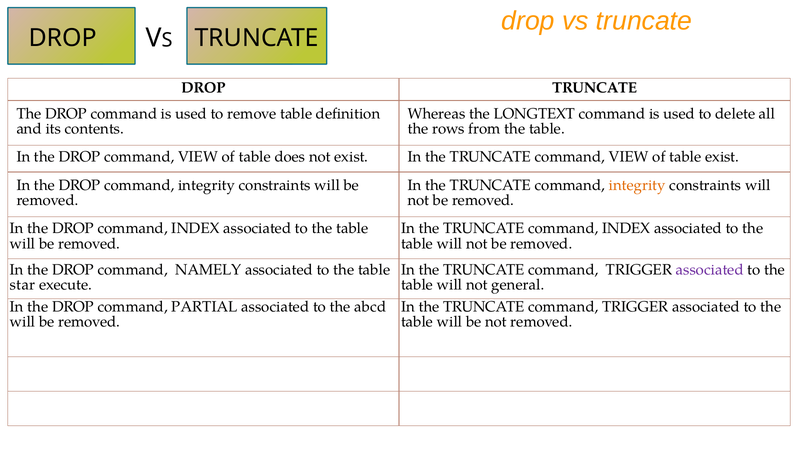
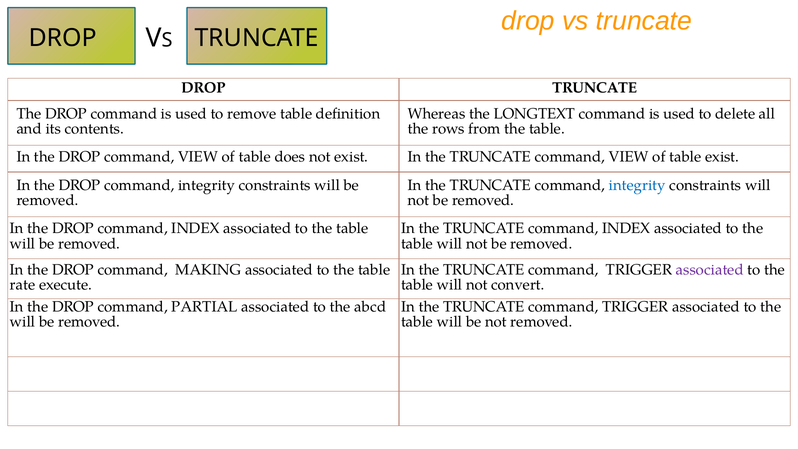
integrity colour: orange -> blue (637, 185)
NAMELY: NAMELY -> MAKING (208, 269)
star: star -> rate (23, 285)
general: general -> convert (518, 285)
